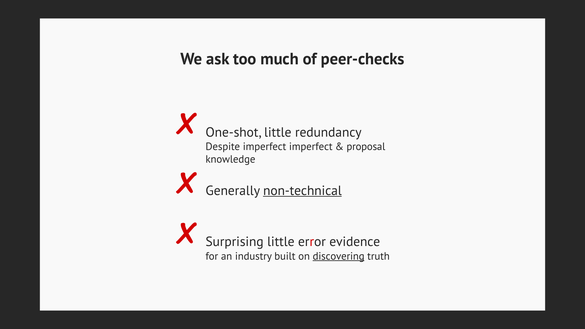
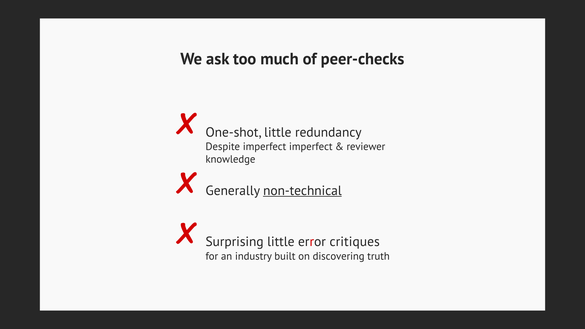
proposal: proposal -> reviewer (366, 147)
evidence: evidence -> critiques (355, 242)
discovering underline: present -> none (339, 256)
